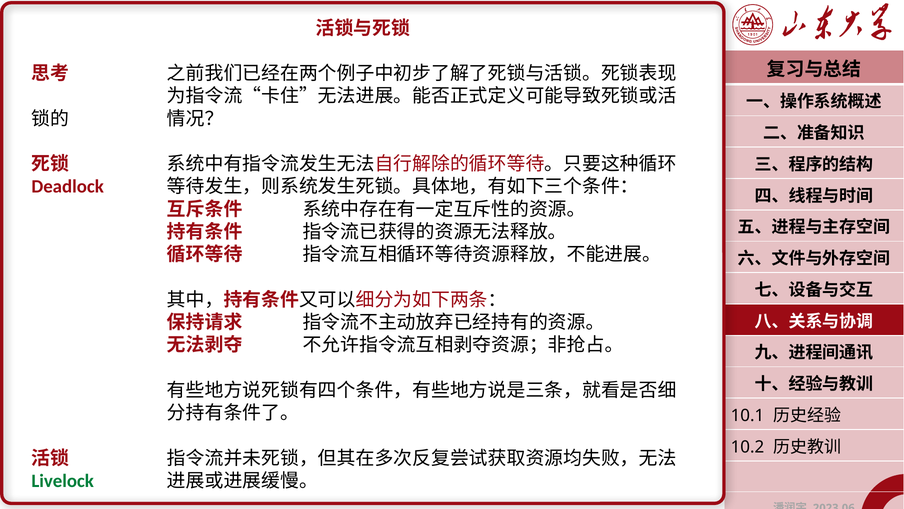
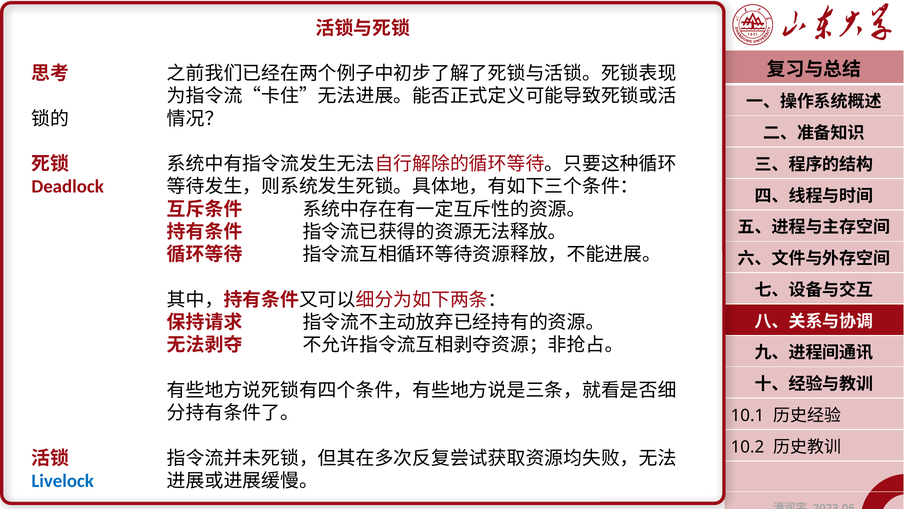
Livelock colour: green -> blue (63, 480)
